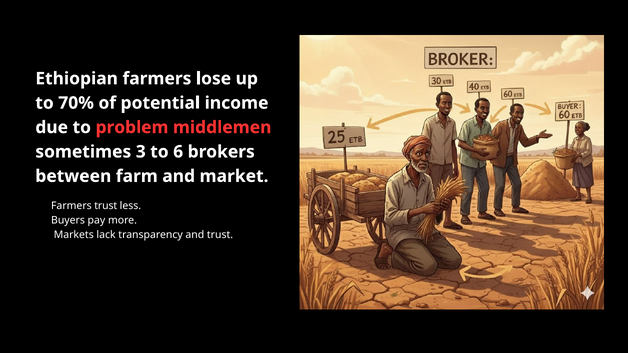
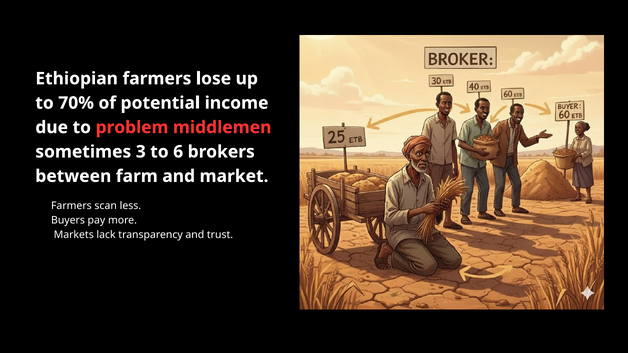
Farmers trust: trust -> scan (106, 206)
